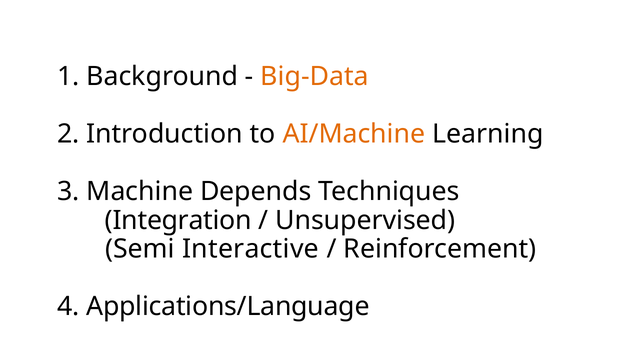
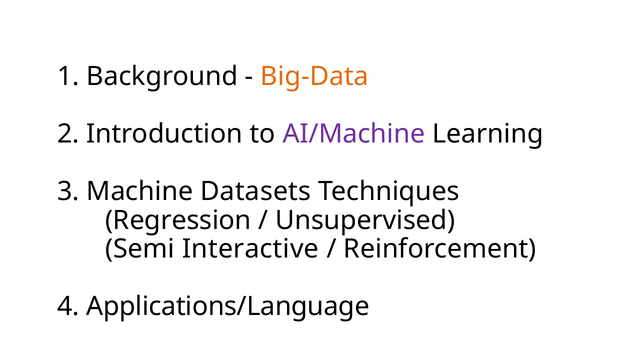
AI/Machine colour: orange -> purple (354, 134)
Depends: Depends -> Datasets (256, 192)
Integration: Integration -> Regression (178, 221)
